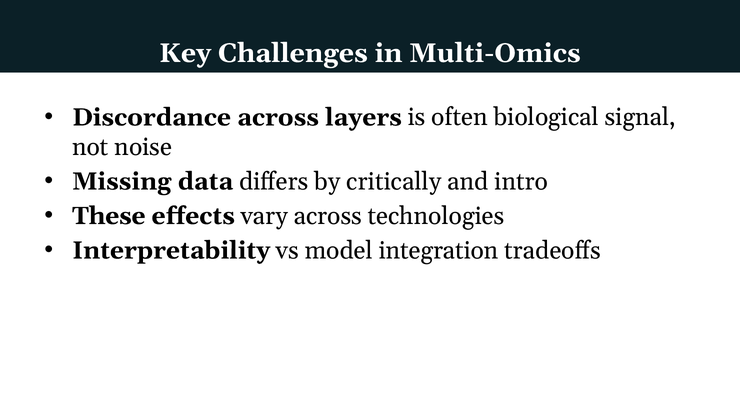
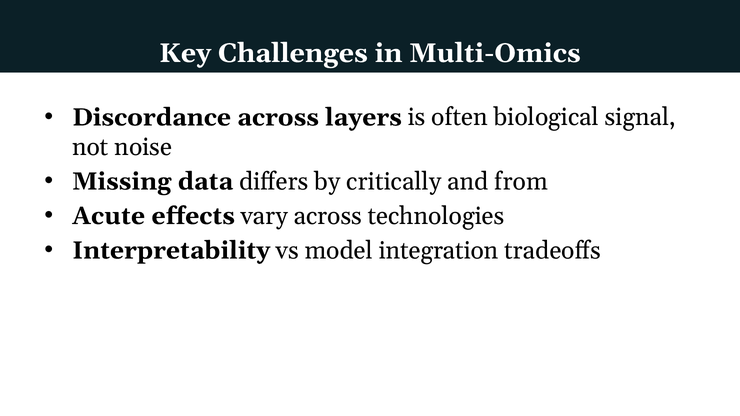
intro: intro -> from (521, 181)
These: These -> Acute (109, 216)
